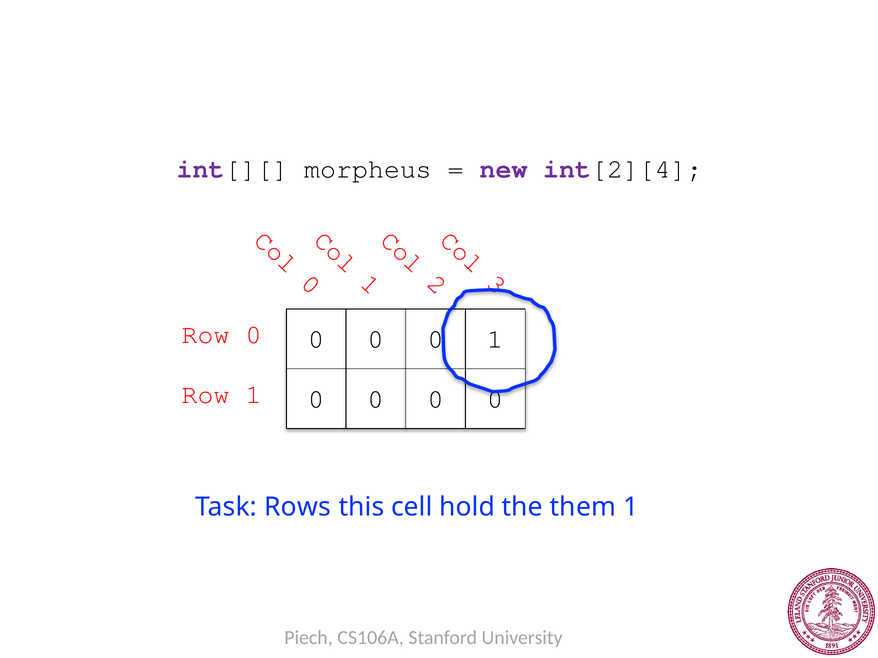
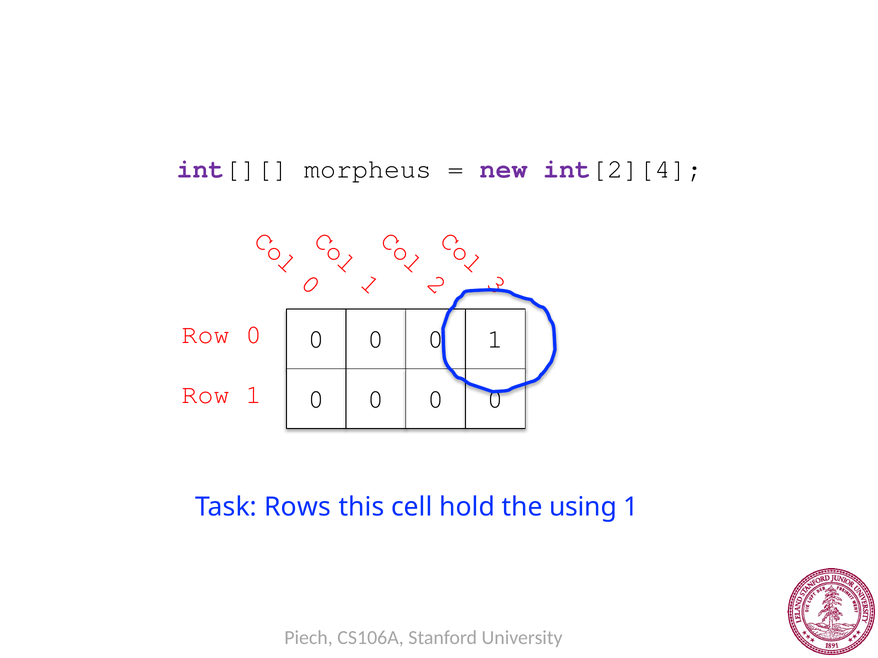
them: them -> using (583, 507)
